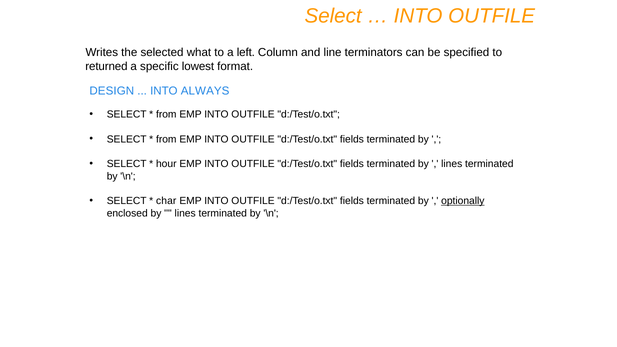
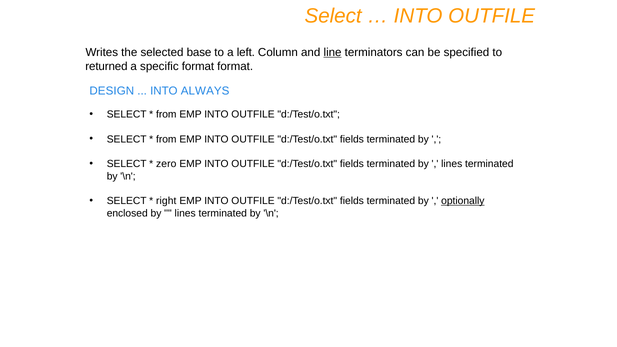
what: what -> base (199, 52)
line underline: none -> present (333, 52)
specific lowest: lowest -> format (198, 66)
hour: hour -> zero (166, 164)
char: char -> right (166, 201)
